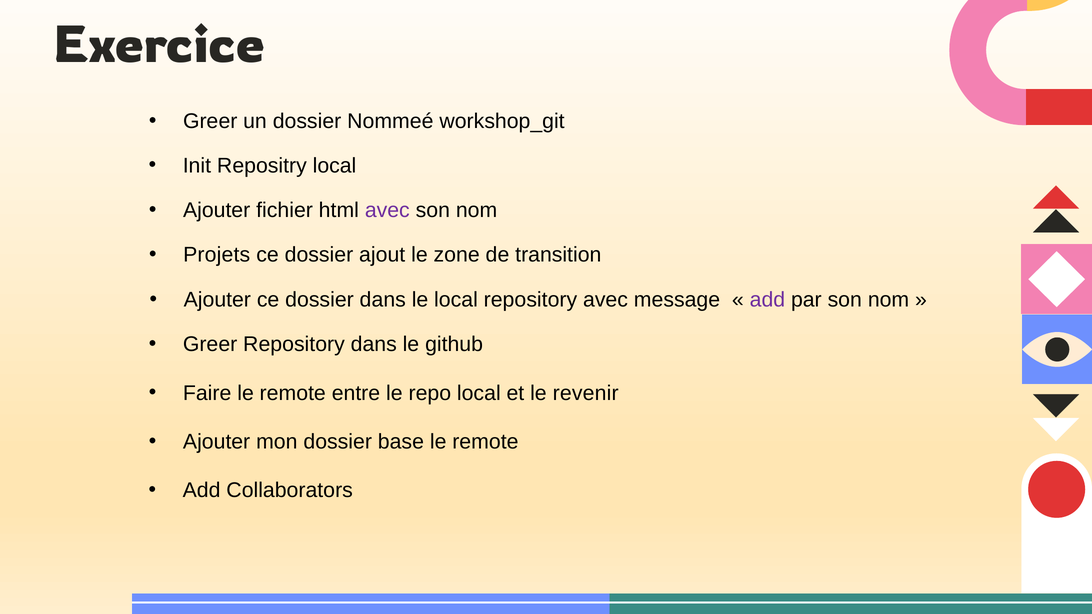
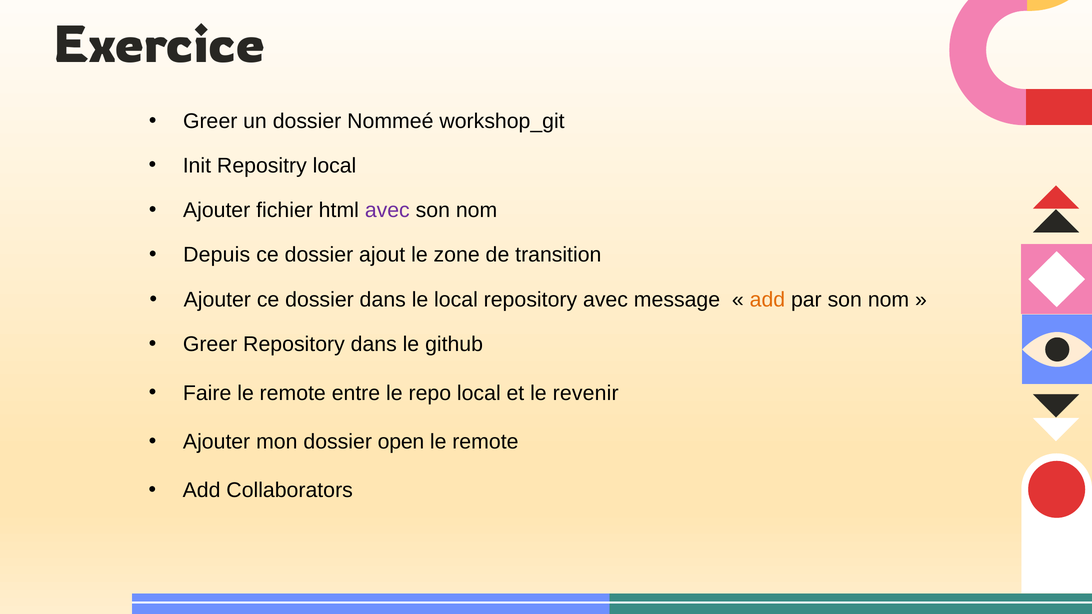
Projets: Projets -> Depuis (217, 255)
add colour: purple -> orange (767, 300)
base: base -> open (401, 442)
